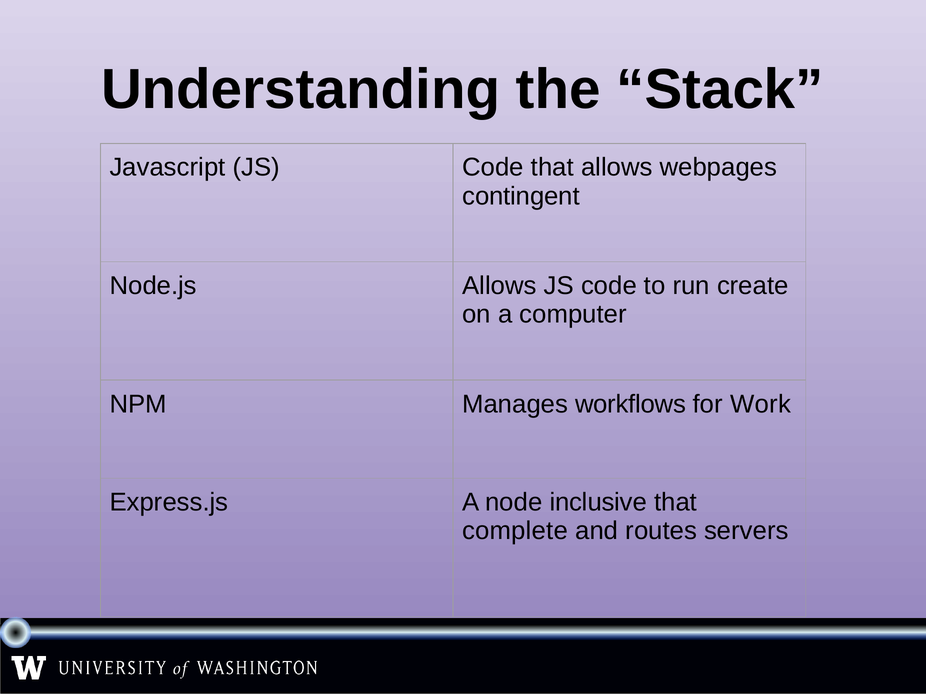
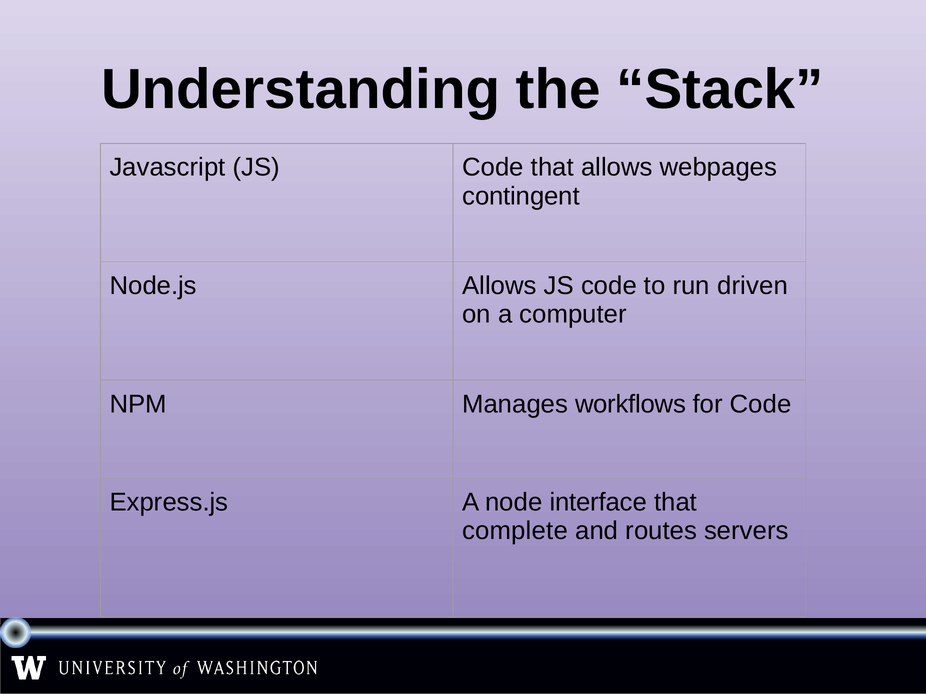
create: create -> driven (753, 286)
for Work: Work -> Code (761, 404)
inclusive: inclusive -> interface (598, 503)
